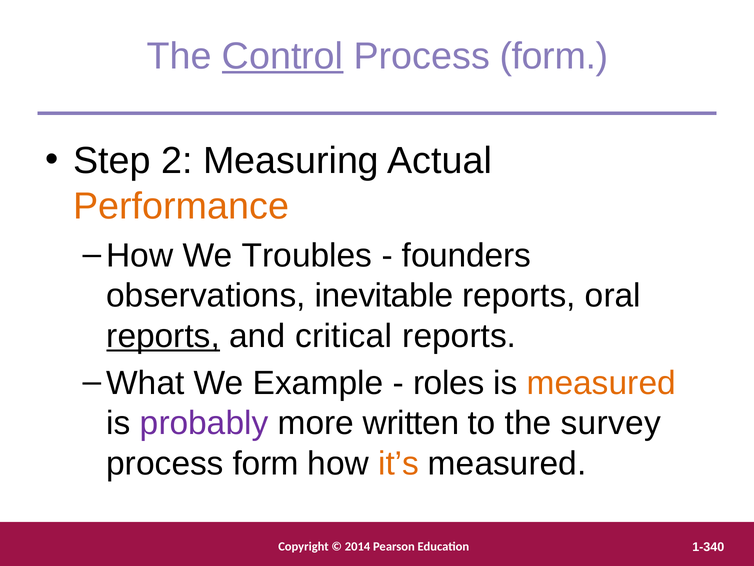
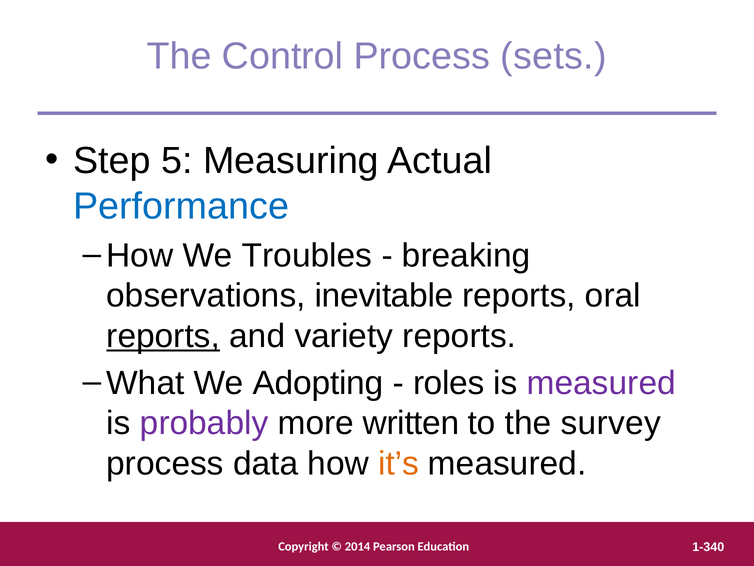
Control underline: present -> none (283, 56)
form: form -> sets (554, 56)
2: 2 -> 5 (177, 161)
Performance colour: orange -> blue (181, 206)
founders: founders -> breaking (466, 255)
critical: critical -> variety (344, 336)
Example: Example -> Adopting (318, 383)
measured colour: orange -> purple (601, 383)
form: form -> data (266, 463)
